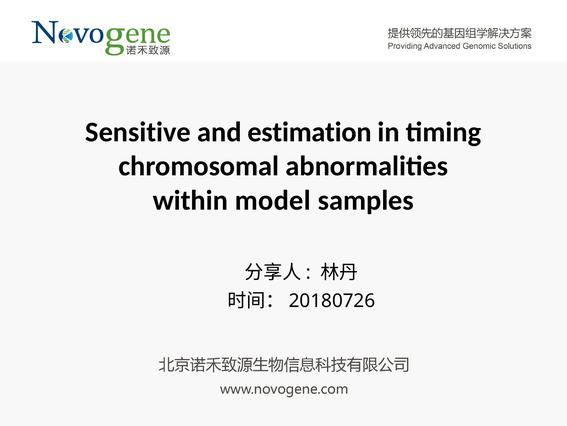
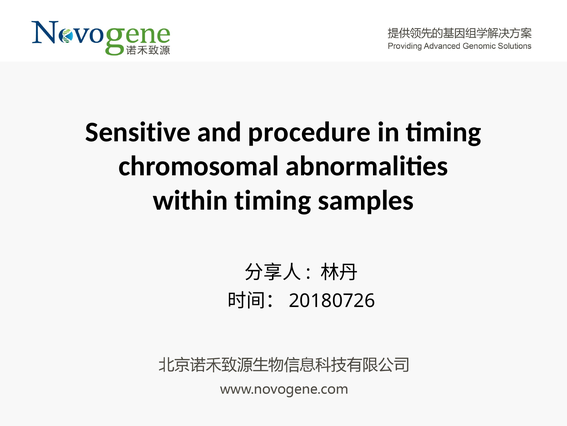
estimation: estimation -> procedure (309, 132)
within model: model -> timing (273, 200)
